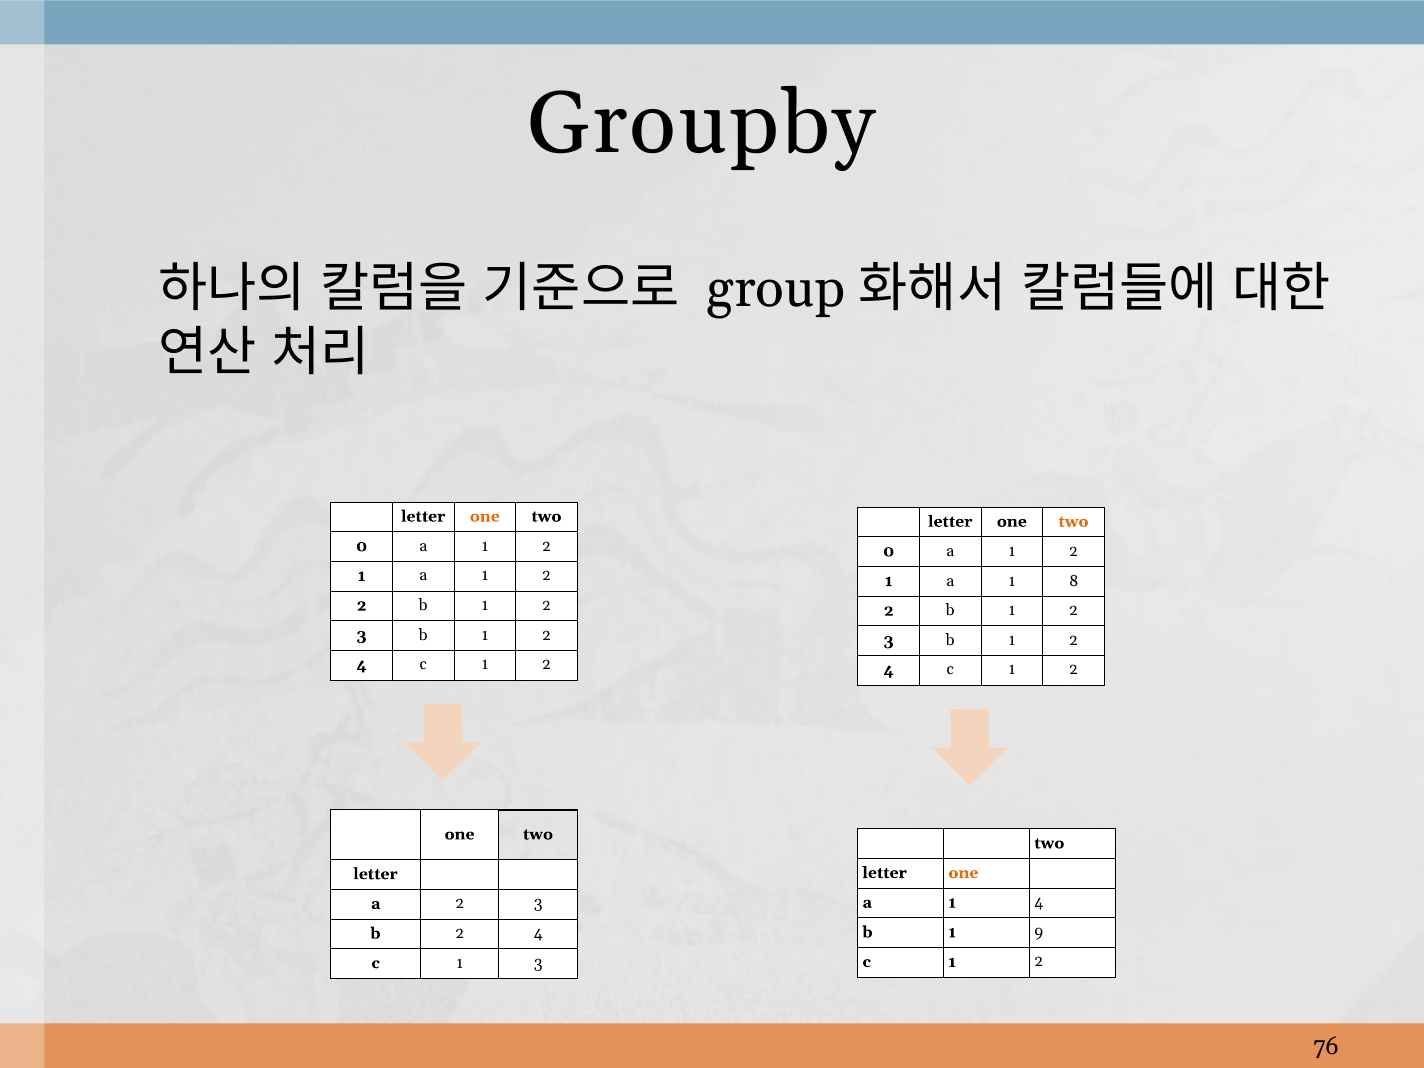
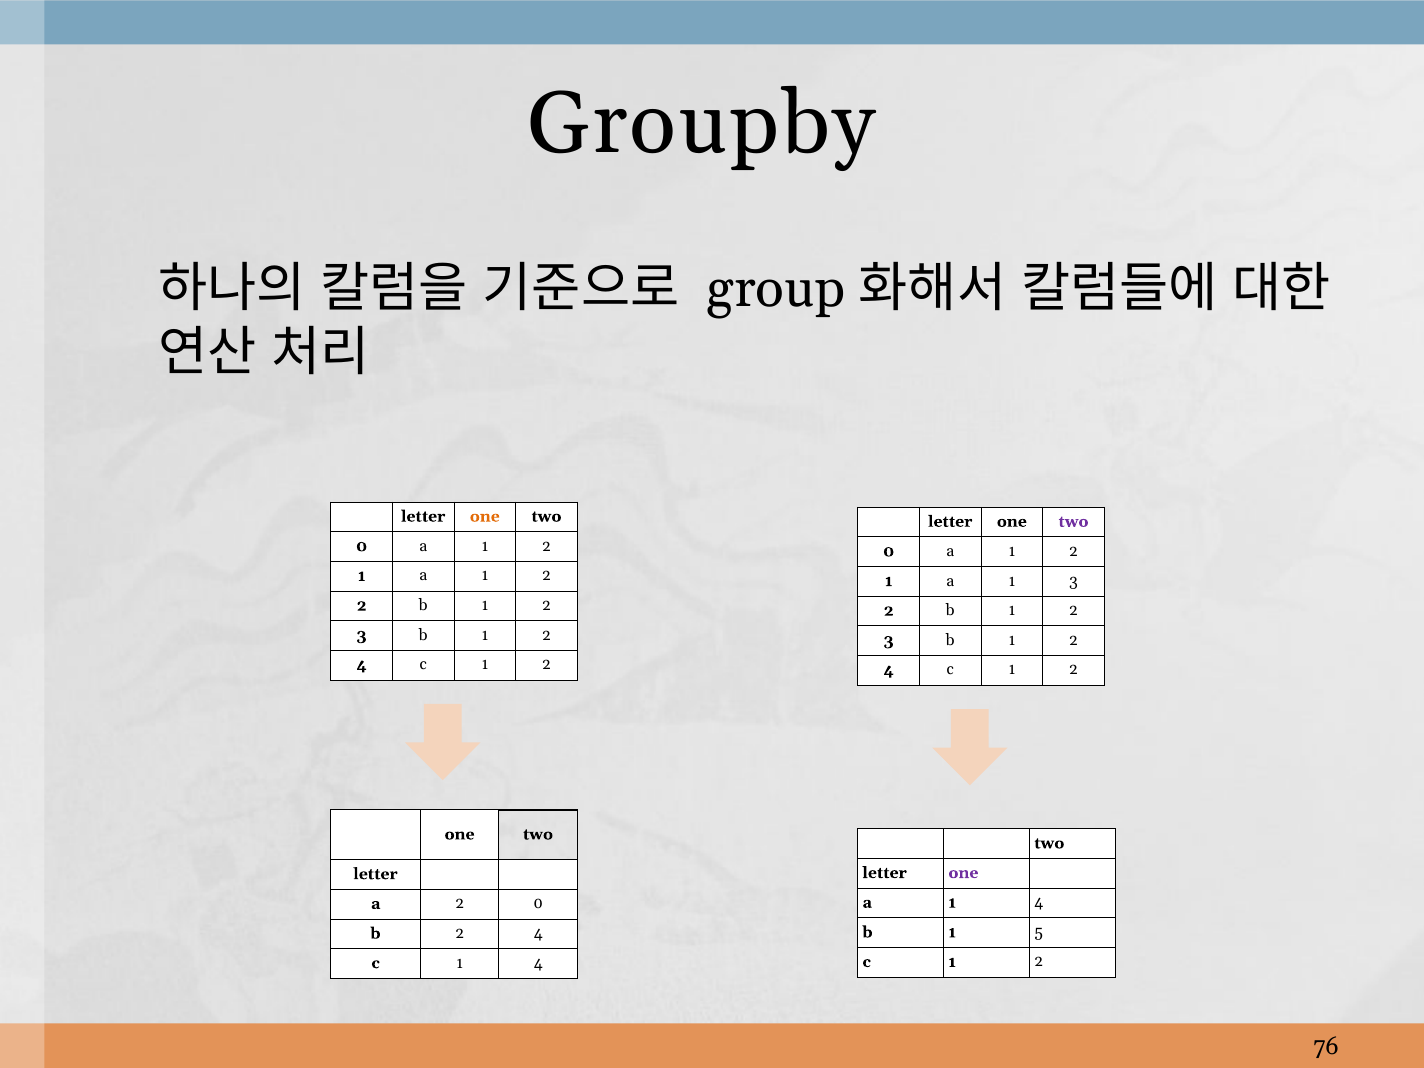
two colour: orange -> purple (1074, 521)
1 8: 8 -> 3 (1074, 581)
one colour: orange -> purple (963, 873)
a 2 3: 3 -> 0 (538, 904)
9: 9 -> 5 (1039, 932)
c 1 3: 3 -> 4 (538, 963)
